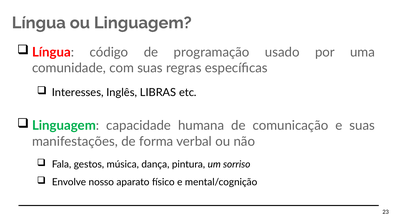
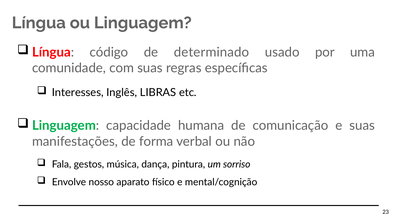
programação: programação -> determinado (211, 52)
